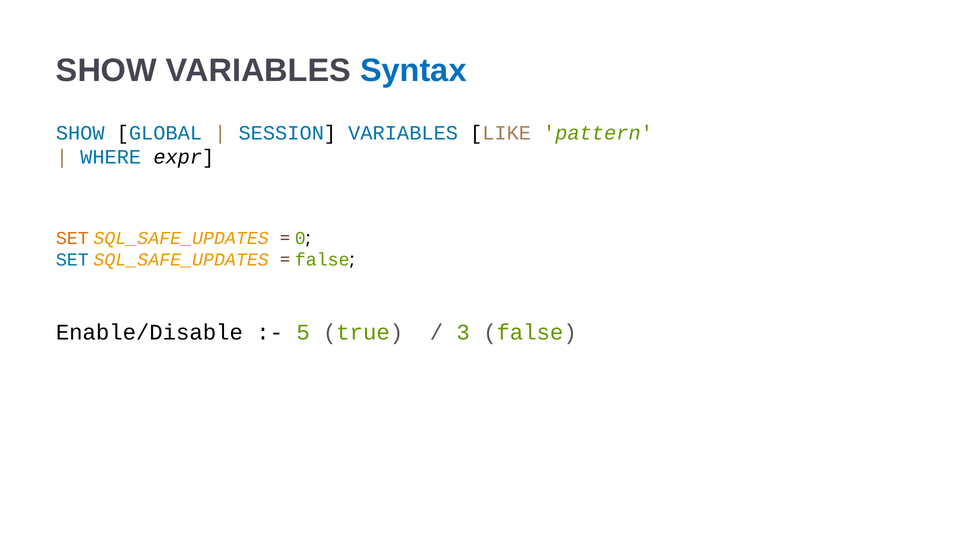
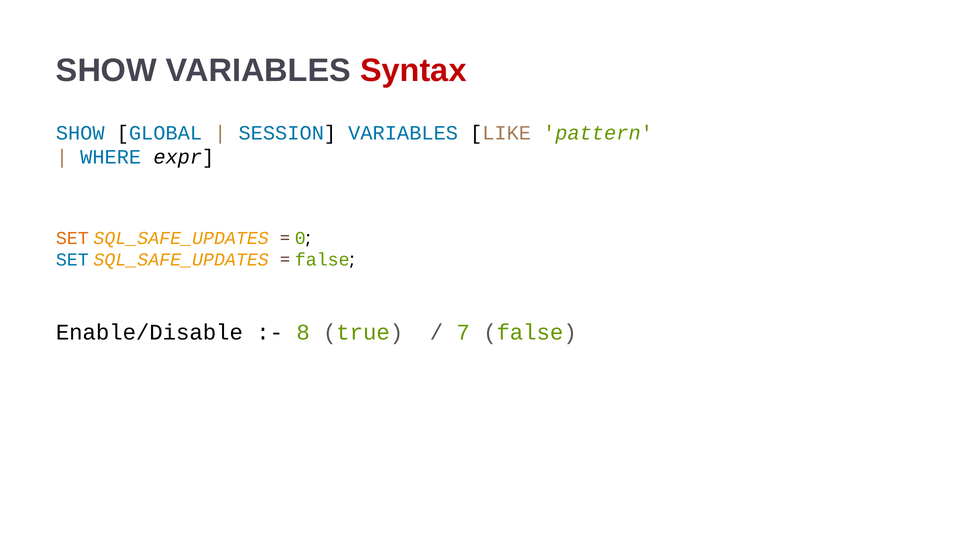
Syntax colour: blue -> red (413, 70)
5: 5 -> 8 (303, 332)
3: 3 -> 7 (463, 332)
